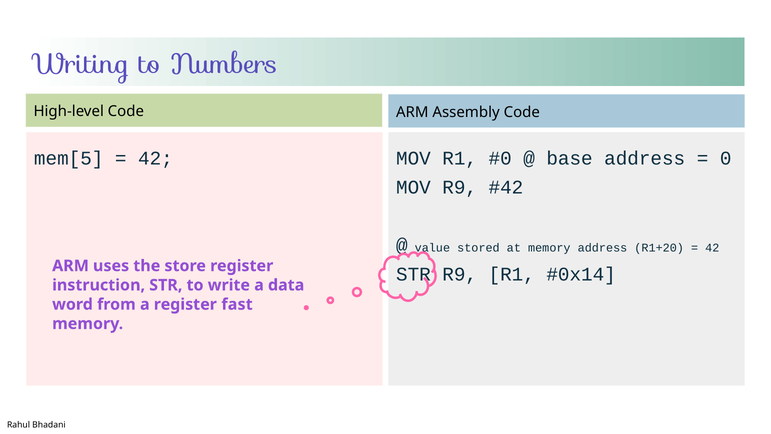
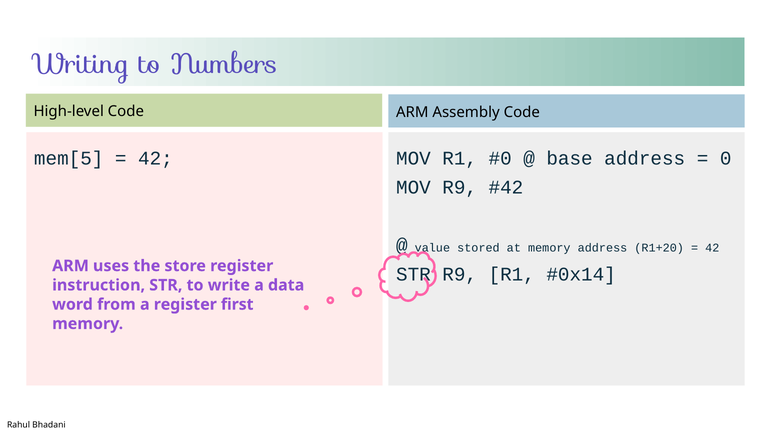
fast: fast -> first (237, 304)
